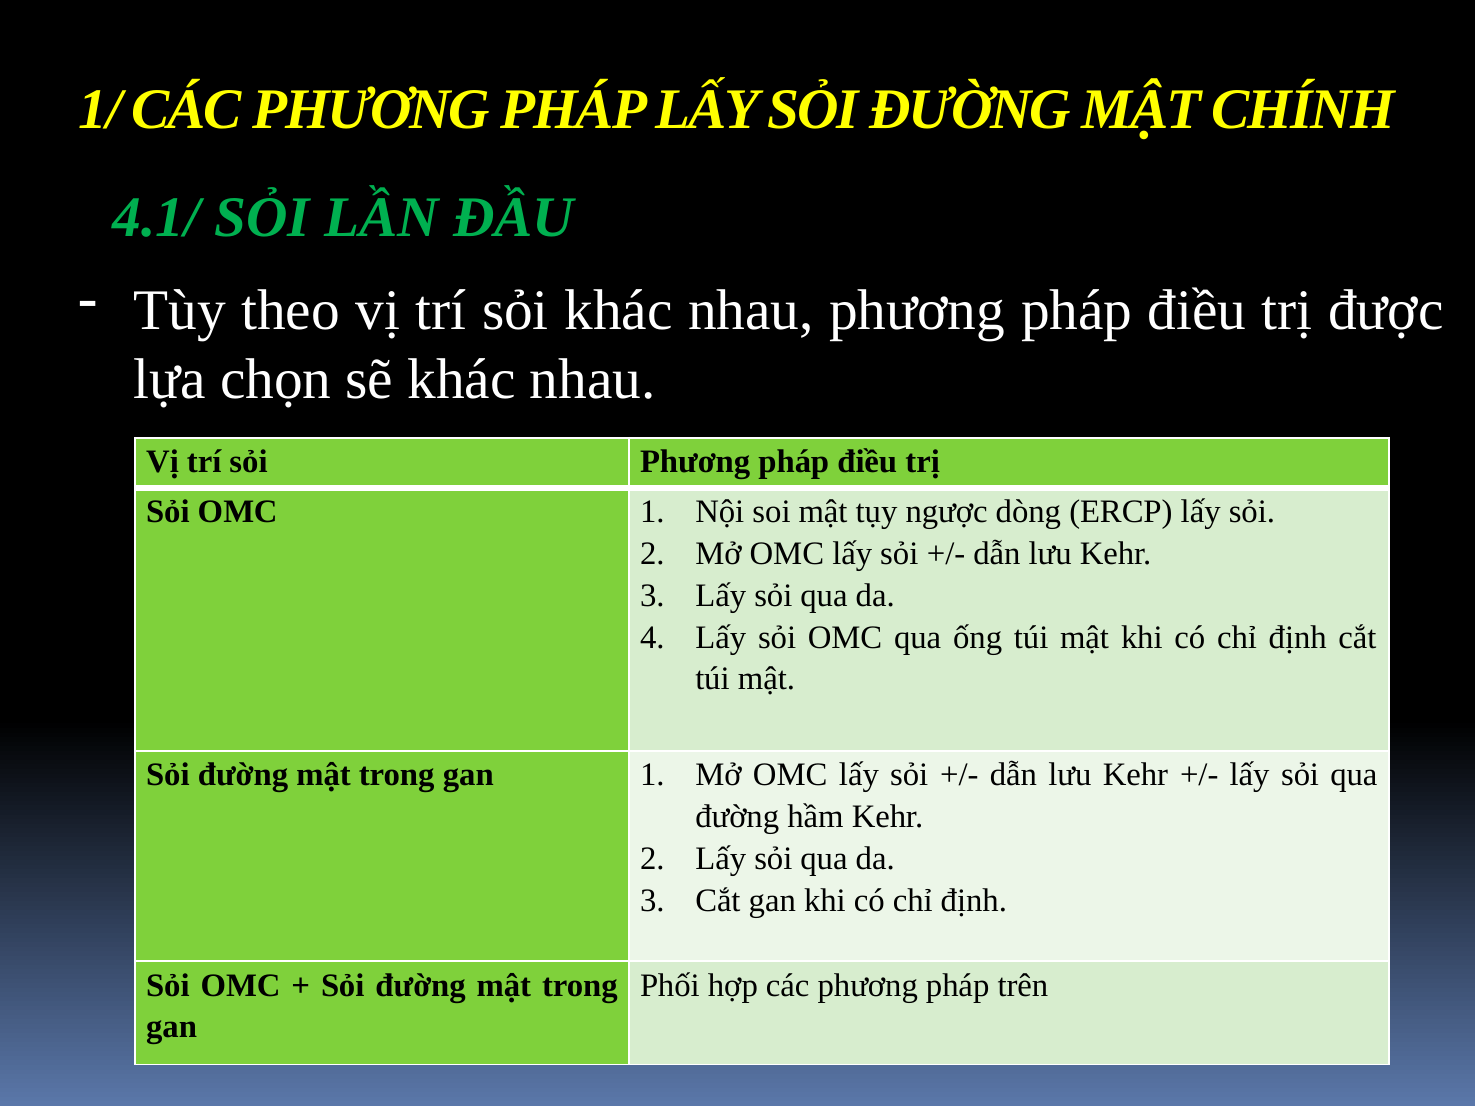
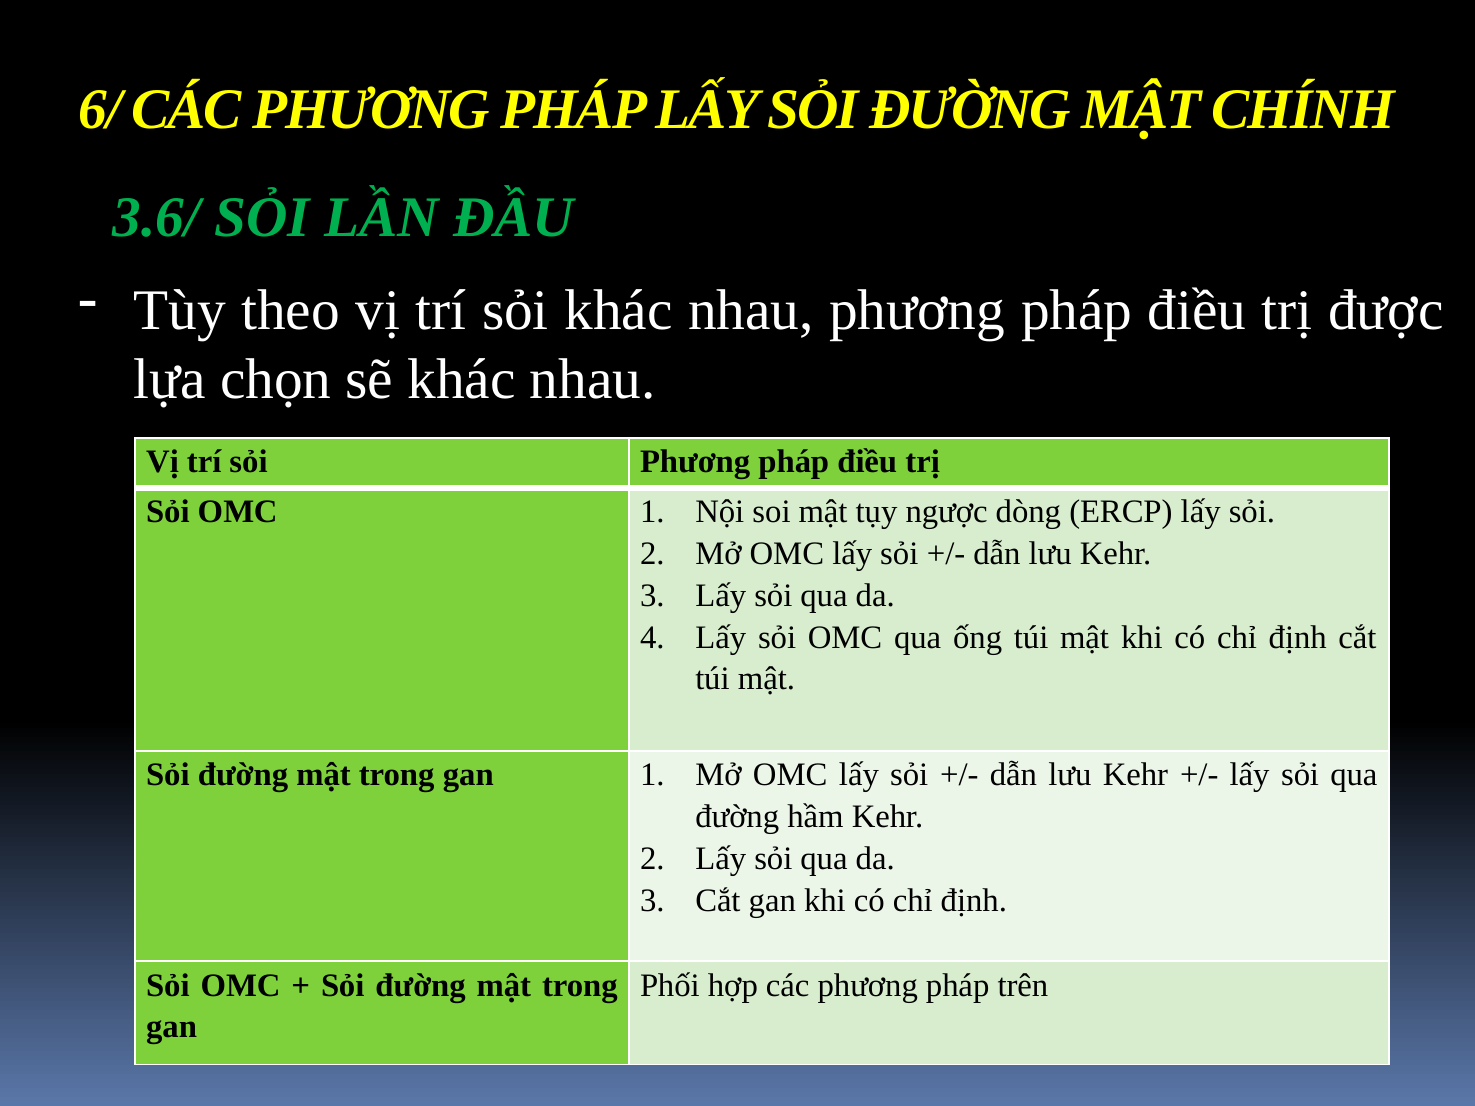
1/: 1/ -> 6/ (100, 110)
4.1/: 4.1/ -> 3.6/ (157, 217)
